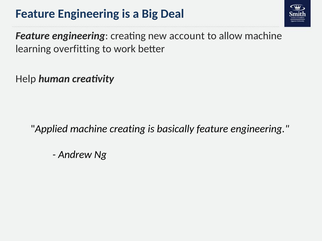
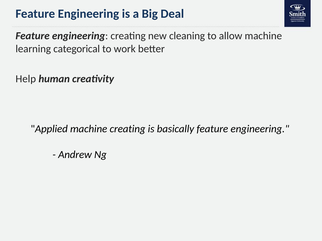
account: account -> cleaning (187, 36)
overfitting: overfitting -> categorical (77, 49)
